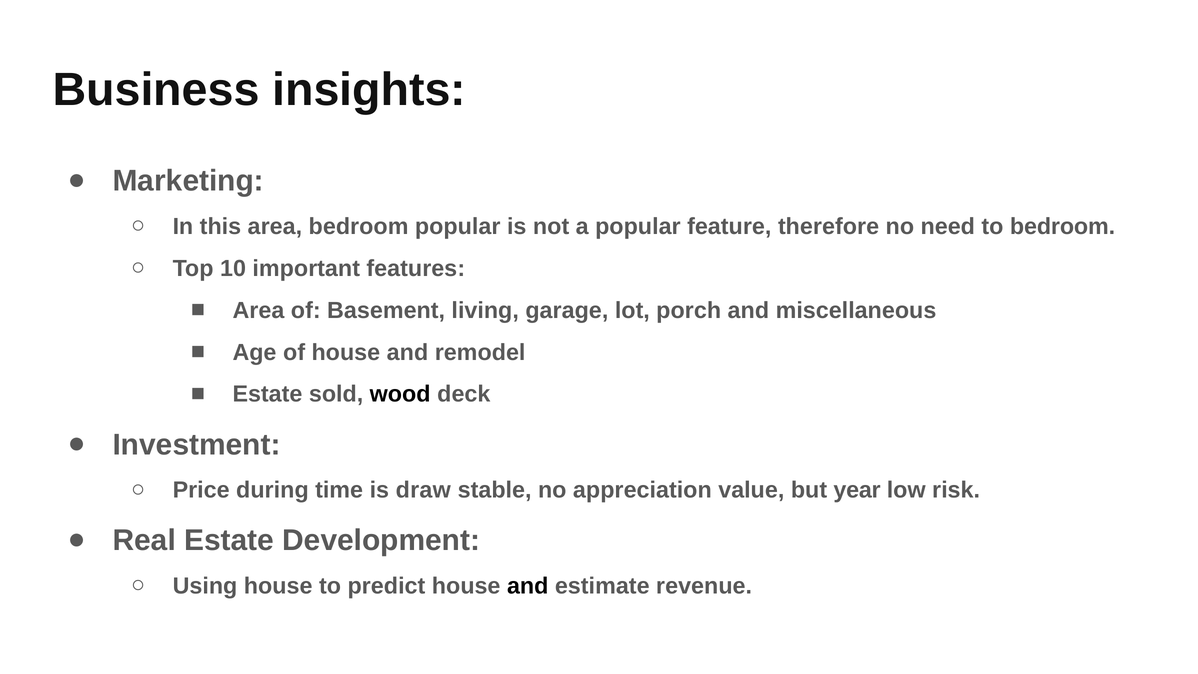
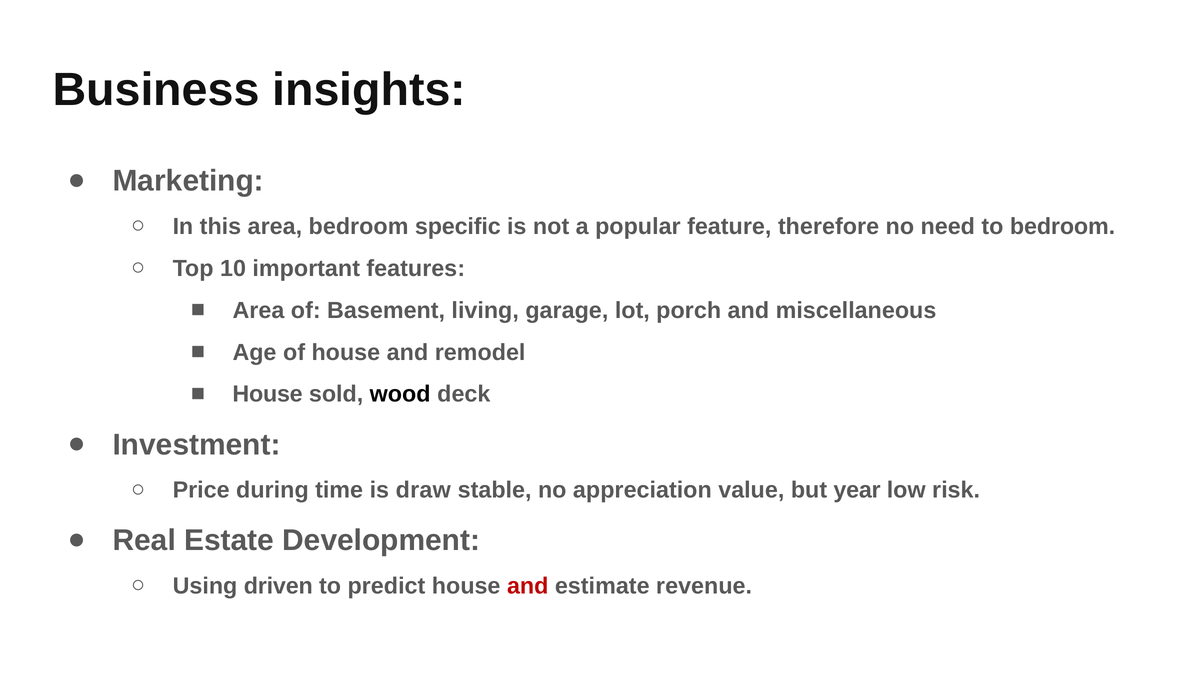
bedroom popular: popular -> specific (458, 226)
Estate: Estate -> House (268, 394)
Using house: house -> driven (278, 586)
and colour: black -> red (528, 586)
